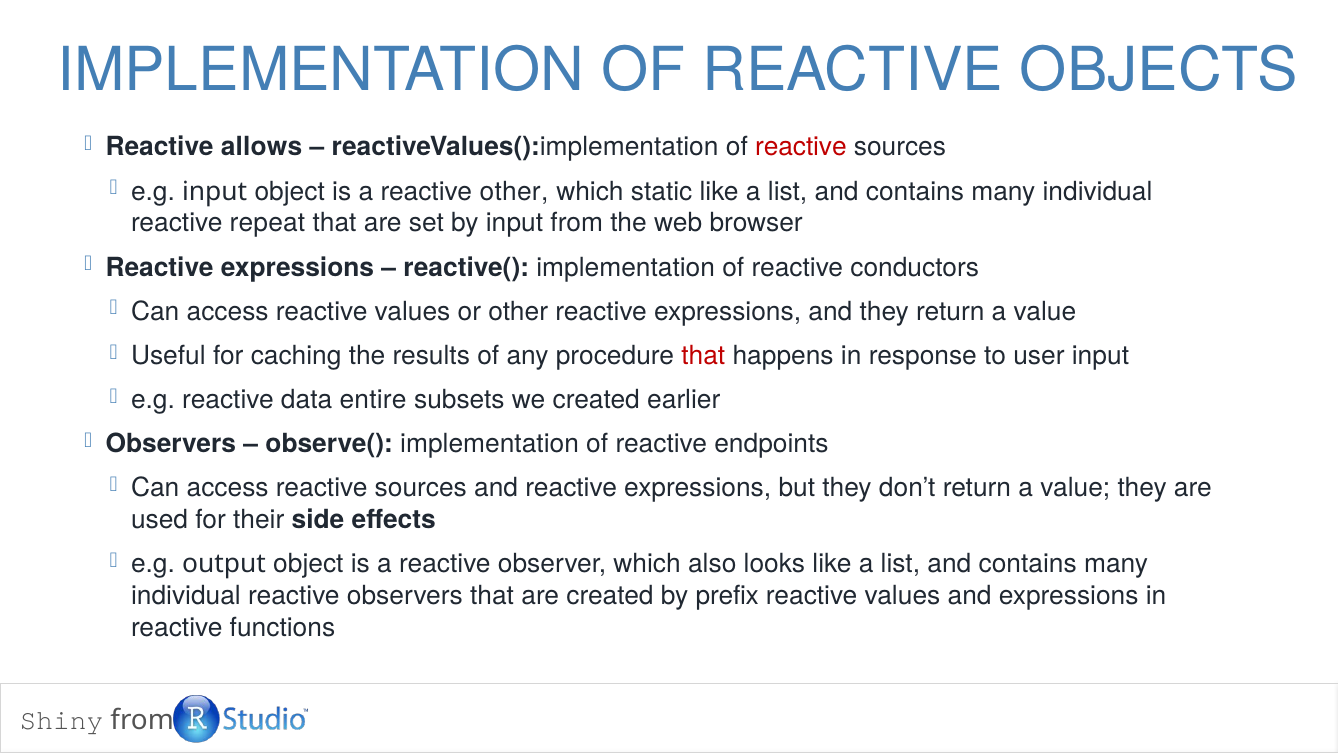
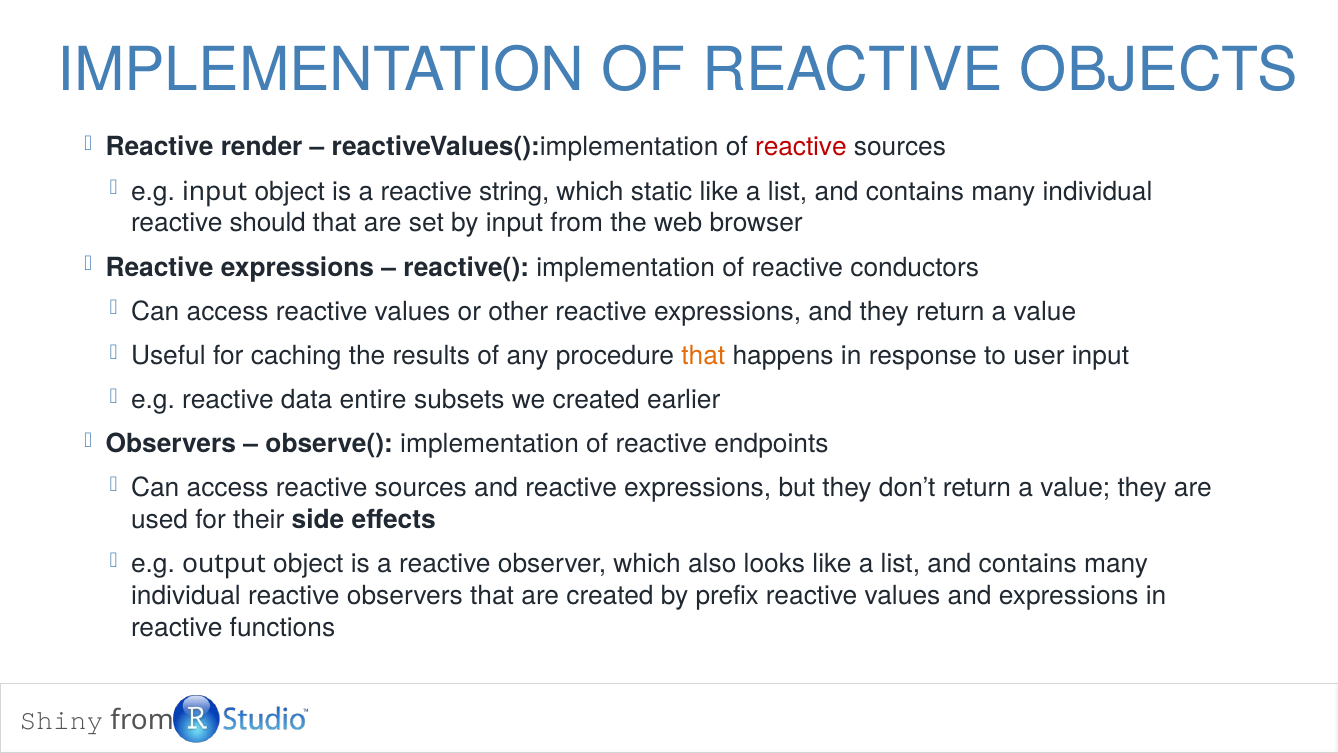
allows: allows -> render (262, 147)
reactive other: other -> string (514, 191)
repeat: repeat -> should (268, 223)
that colour: red -> orange (703, 356)
